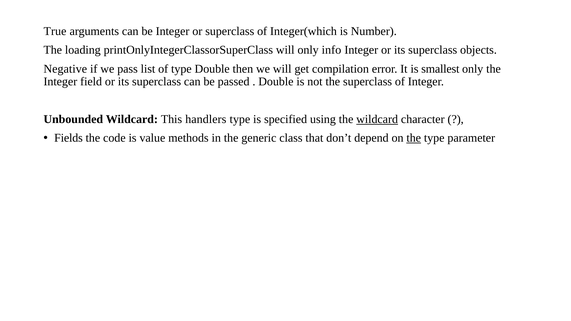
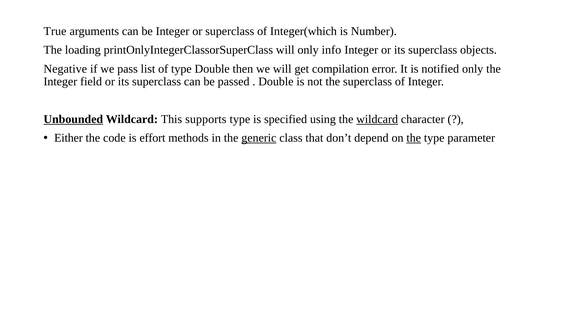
smallest: smallest -> notified (440, 69)
Unbounded underline: none -> present (73, 119)
handlers: handlers -> supports (206, 119)
Fields: Fields -> Either (69, 138)
value: value -> effort (152, 138)
generic underline: none -> present (259, 138)
